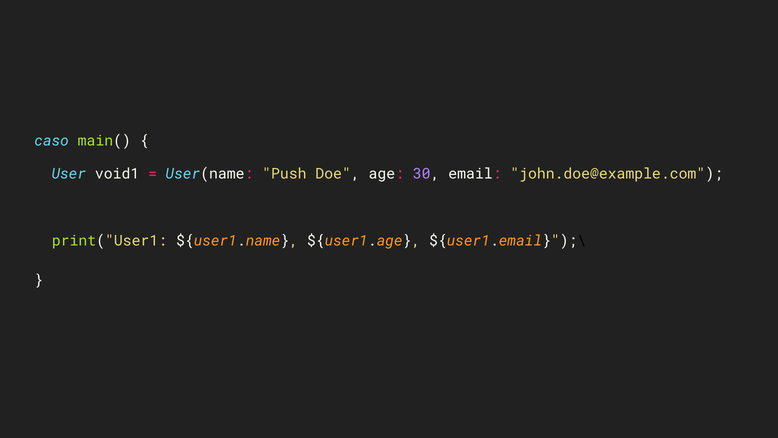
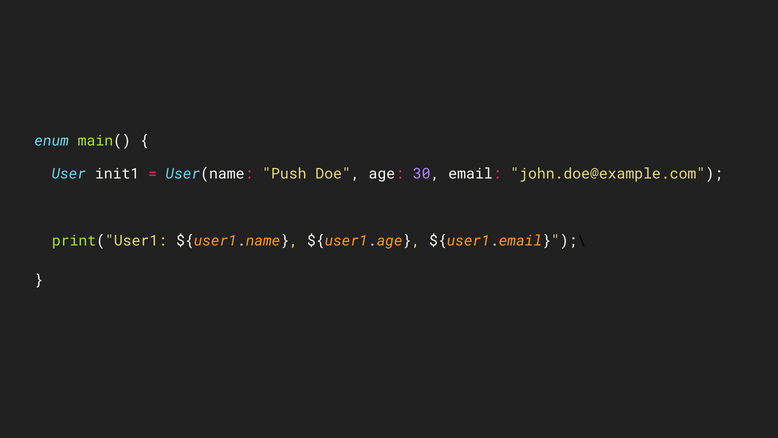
caso: caso -> enum (52, 141)
void1: void1 -> init1 (117, 174)
